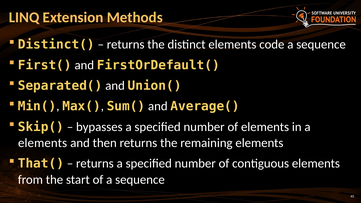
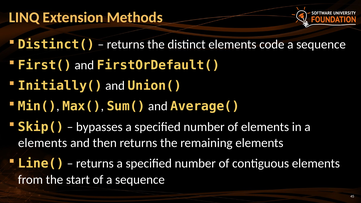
Separated(: Separated( -> Initially( (60, 86)
That(: That( -> Line( (41, 164)
